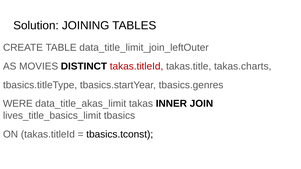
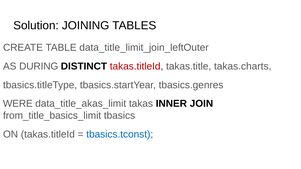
MOVIES: MOVIES -> DURING (39, 66)
lives_title_basics_limit: lives_title_basics_limit -> from_title_basics_limit (52, 116)
tbasics.tconst colour: black -> blue (120, 135)
